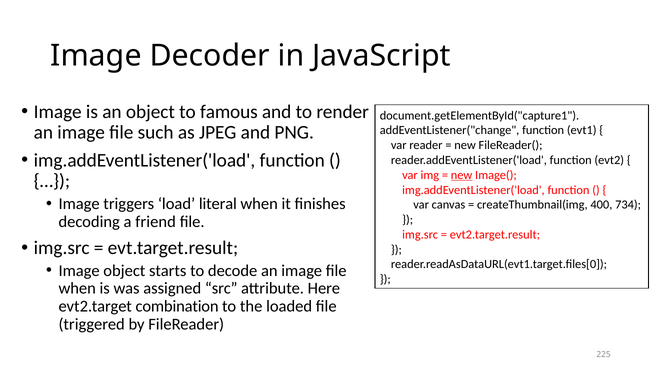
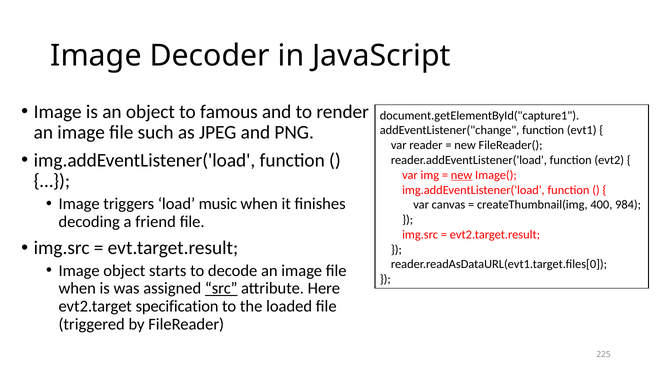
literal: literal -> music (218, 204)
734: 734 -> 984 (628, 205)
src underline: none -> present (221, 288)
combination: combination -> specification (177, 306)
